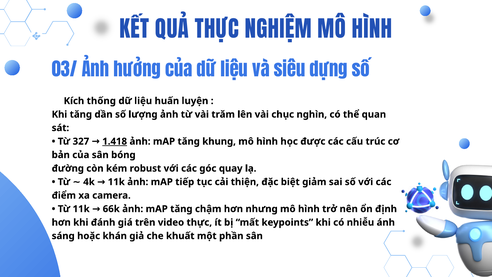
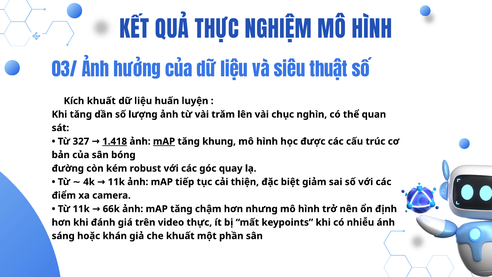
dựng: dựng -> thuật (329, 70)
thống: thống -> khuất (101, 101)
mAP underline: none -> present (164, 141)
